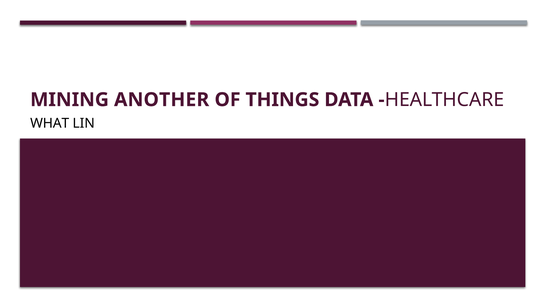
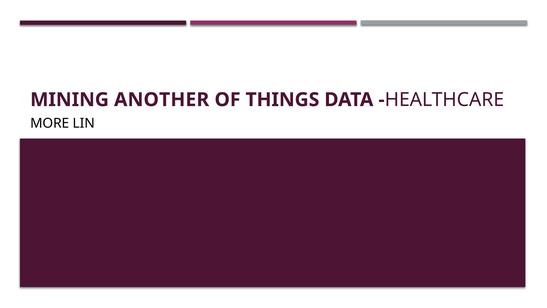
WHAT: WHAT -> MORE (50, 123)
